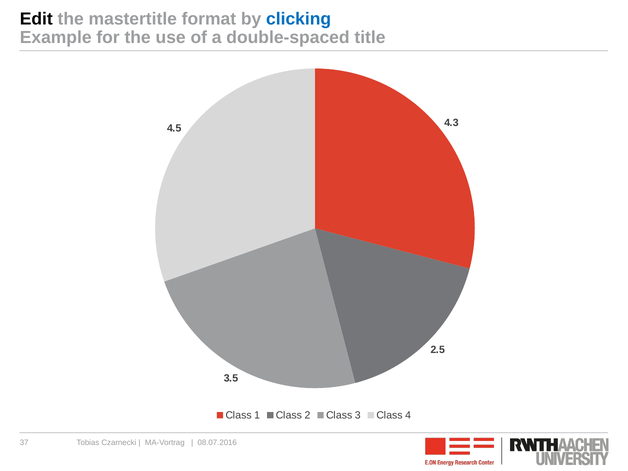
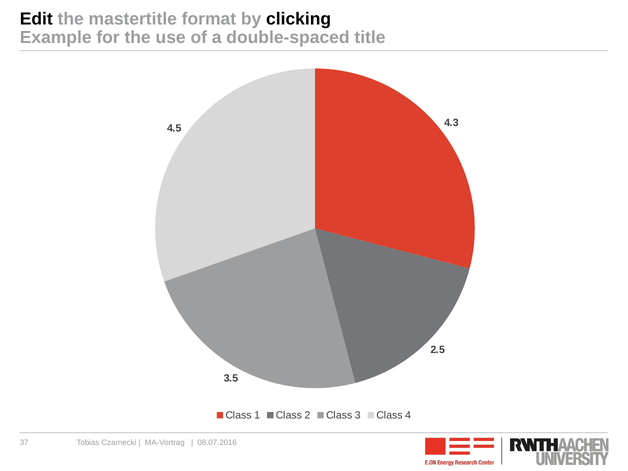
clicking colour: blue -> black (299, 19)
